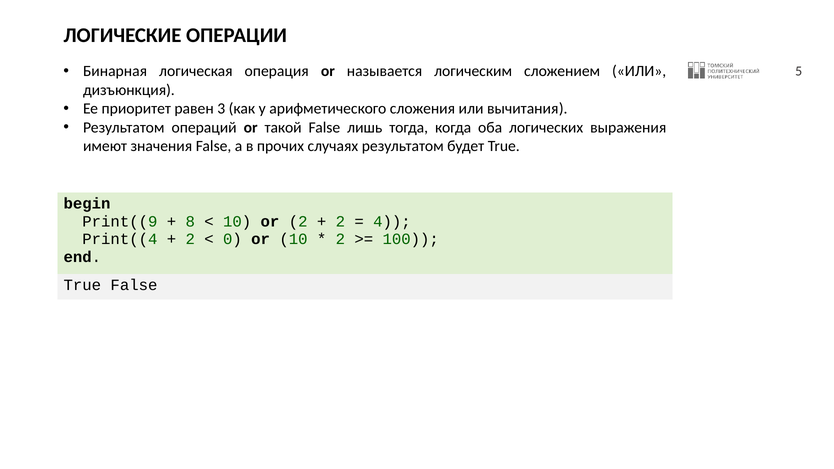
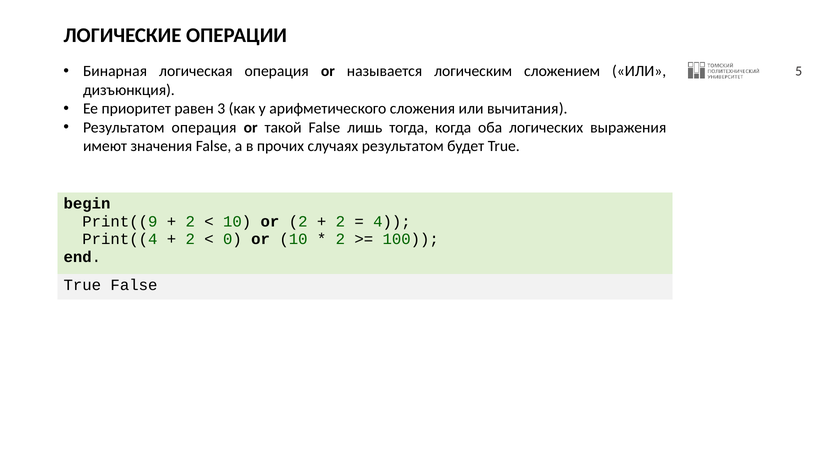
Результатом операций: операций -> операция (204, 128)
8: 8 -> 2 (190, 222)
